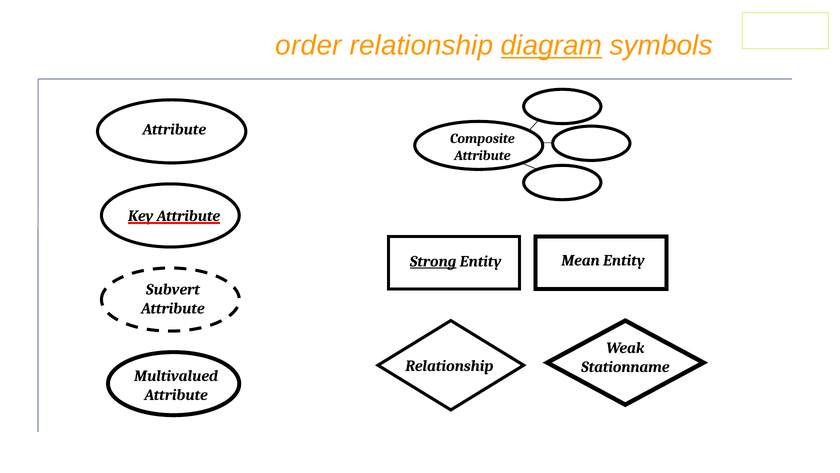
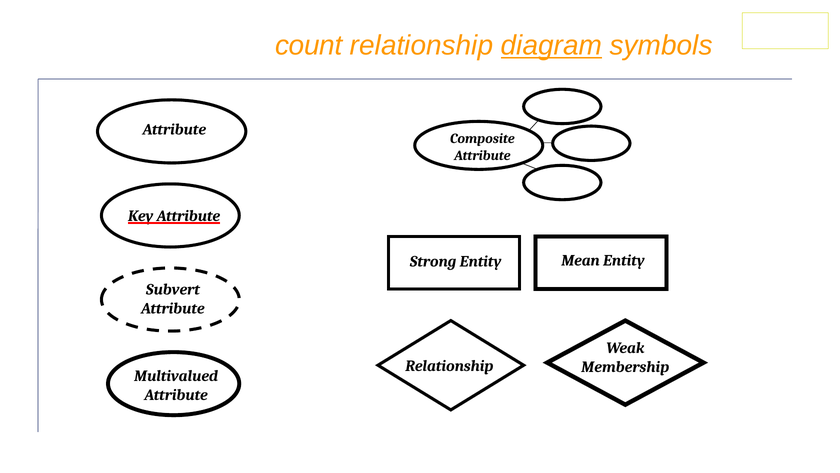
order: order -> count (309, 46)
Strong underline: present -> none (433, 261)
Stationname: Stationname -> Membership (625, 367)
